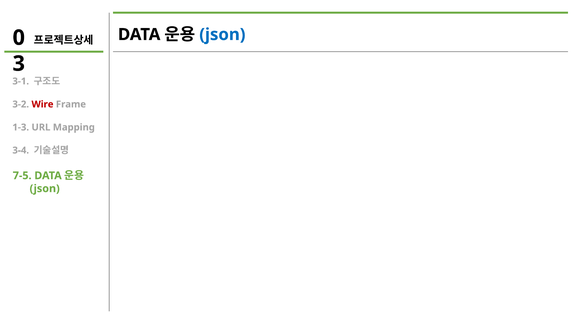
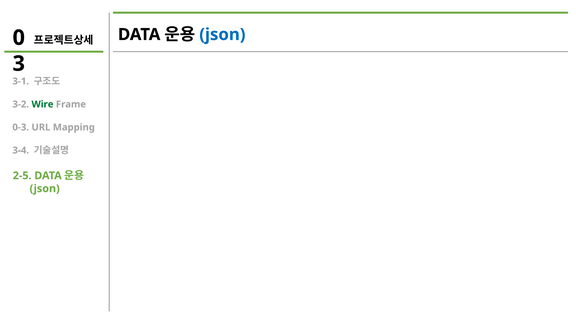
Wire colour: red -> green (43, 104)
1-3: 1-3 -> 0-3 (21, 127)
7-5: 7-5 -> 2-5 (22, 176)
